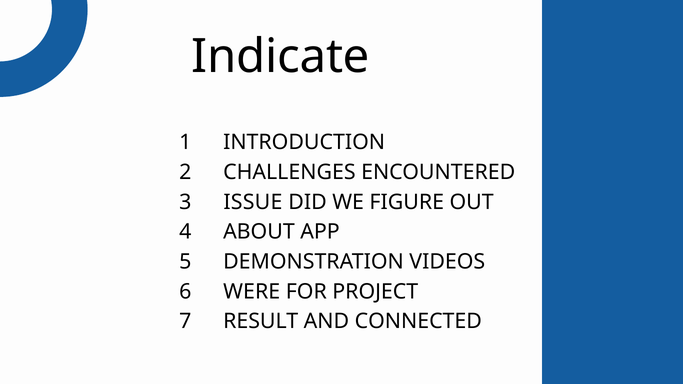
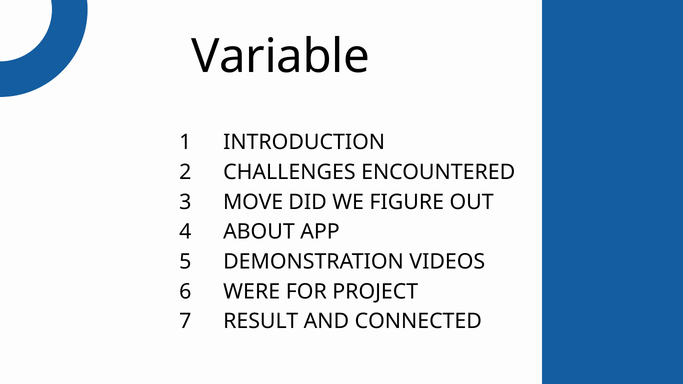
Indicate: Indicate -> Variable (281, 57)
ISSUE: ISSUE -> MOVE (253, 202)
